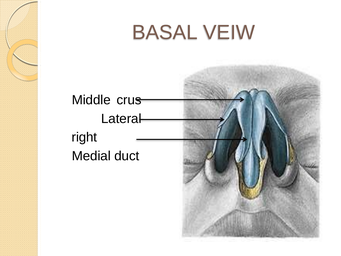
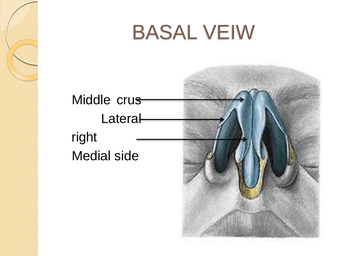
duct: duct -> side (127, 156)
